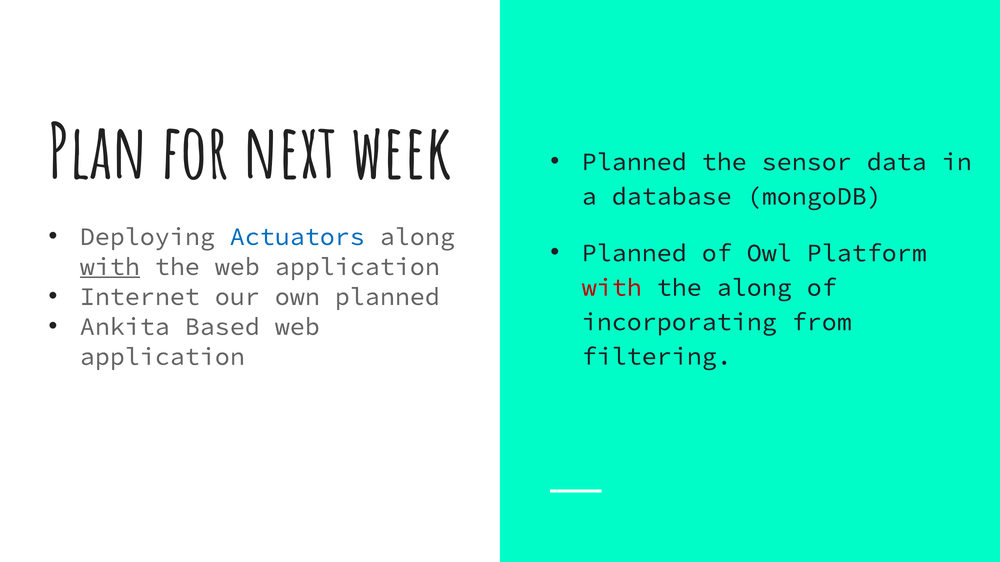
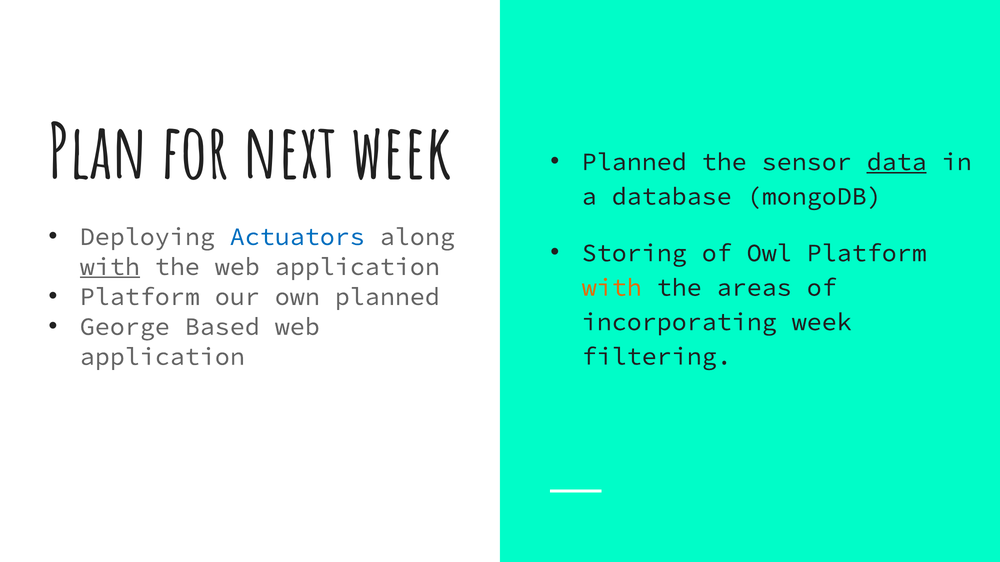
data underline: none -> present (897, 162)
Planned: Planned -> Storing (634, 253)
with colour: red -> orange (612, 288)
the along: along -> areas (754, 288)
Internet: Internet -> Platform (140, 297)
Ankita: Ankita -> George (125, 327)
incorporating from: from -> week (822, 322)
